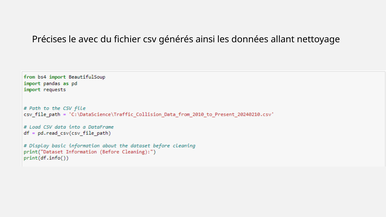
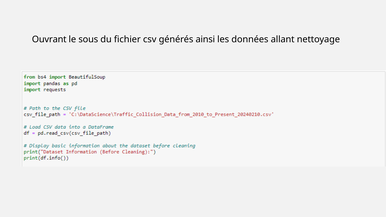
Précises: Précises -> Ouvrant (49, 39)
avec: avec -> sous (88, 39)
